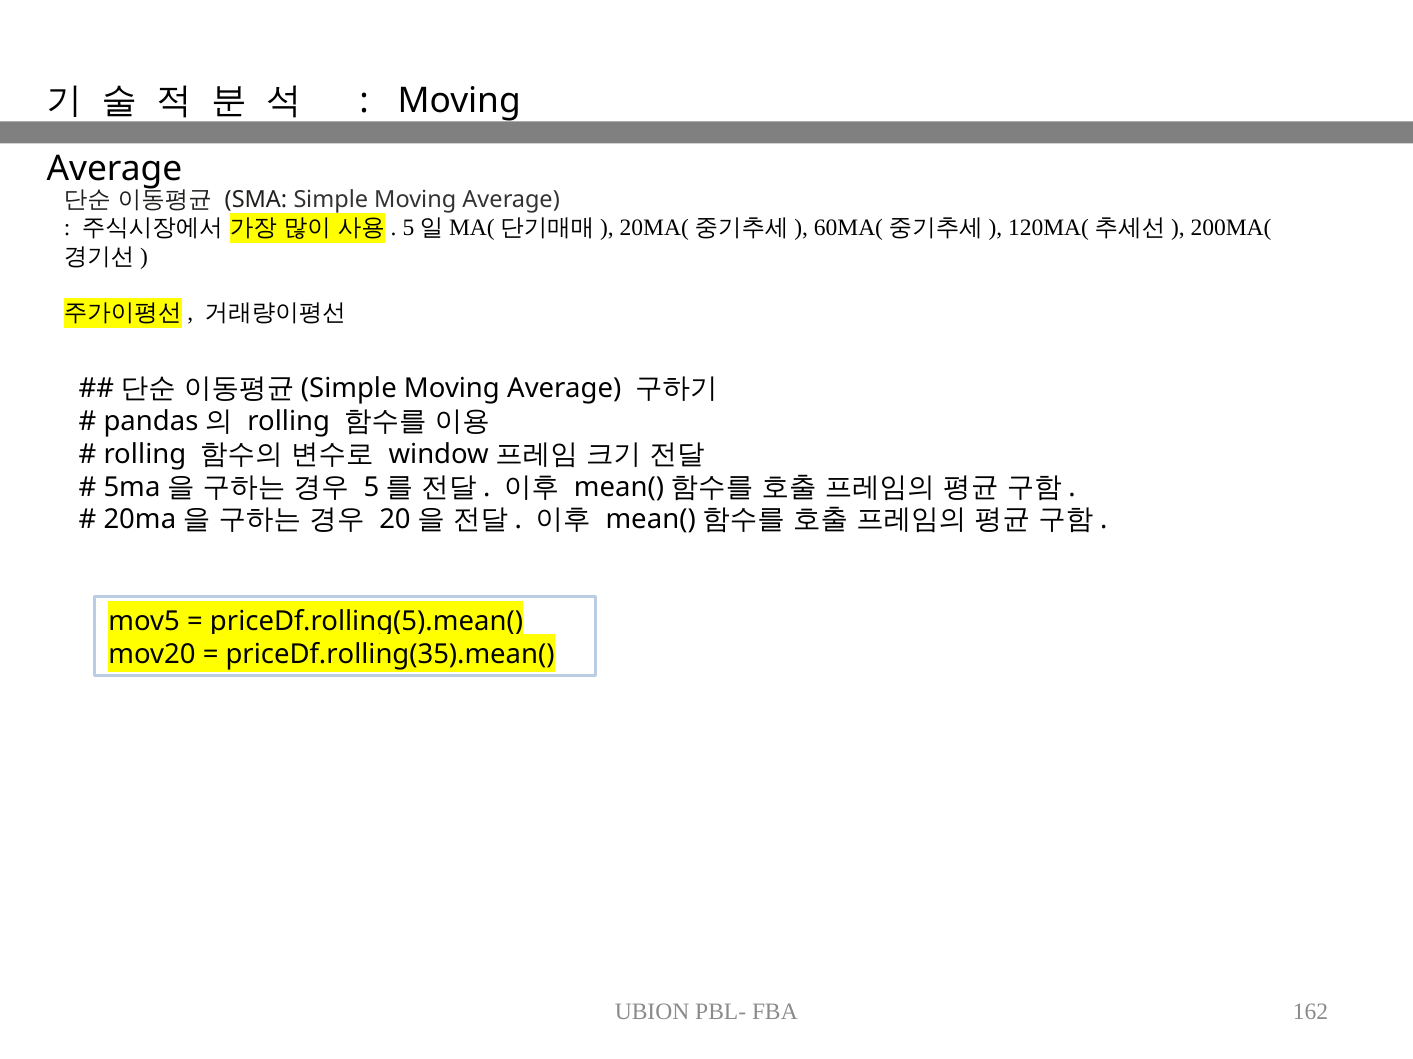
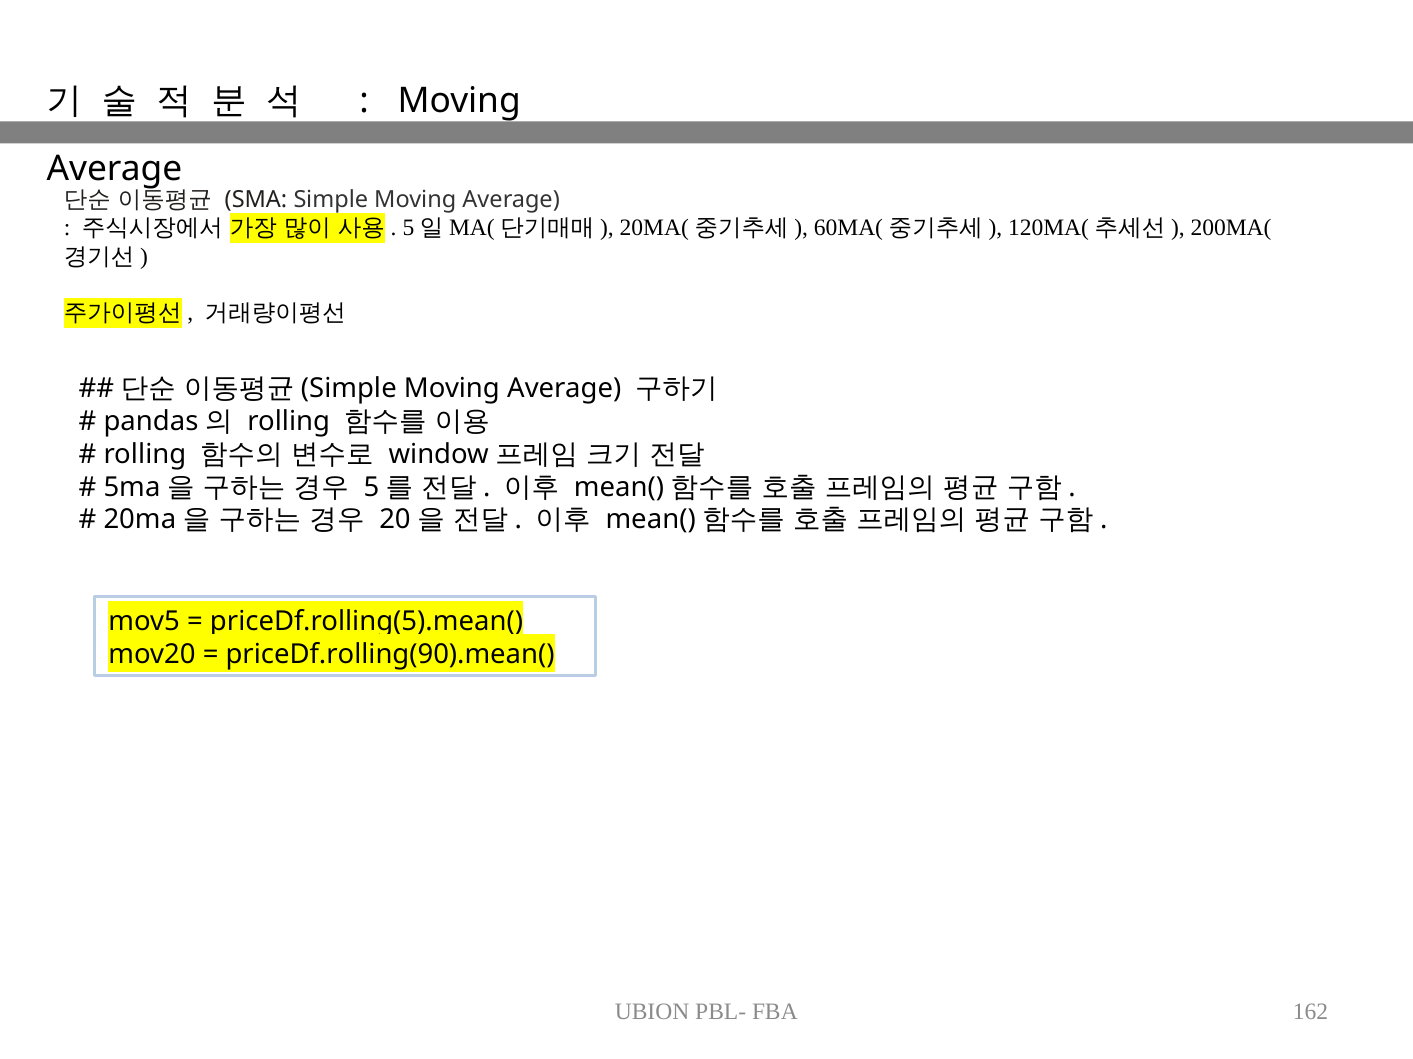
priceDf.rolling(35).mean(: priceDf.rolling(35).mean( -> priceDf.rolling(90).mean( (390, 655)
